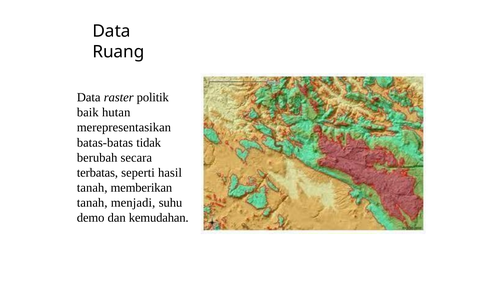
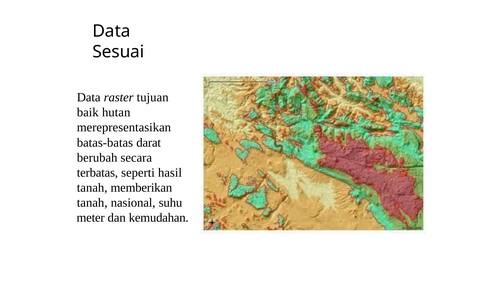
Ruang: Ruang -> Sesuai (118, 52)
politik: politik -> tujuan (153, 98)
tidak: tidak -> darat (149, 143)
menjadi: menjadi -> nasional (133, 203)
demo: demo -> meter (91, 218)
